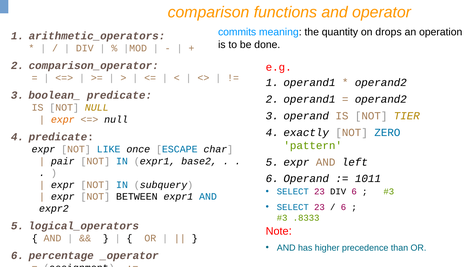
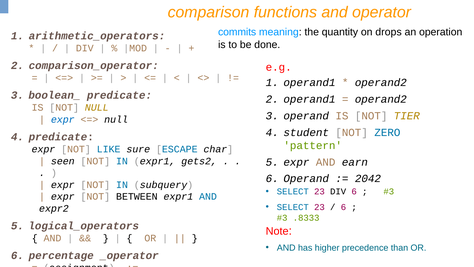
expr colour: orange -> blue (63, 119)
exactly: exactly -> student (306, 132)
once: once -> sure (138, 149)
pair: pair -> seen (63, 161)
base2: base2 -> gets2 (199, 161)
left: left -> earn (355, 162)
1011: 1011 -> 2042 (368, 178)
